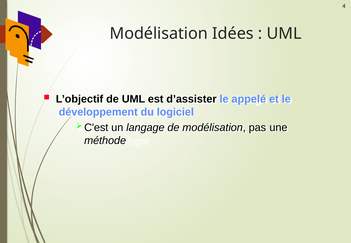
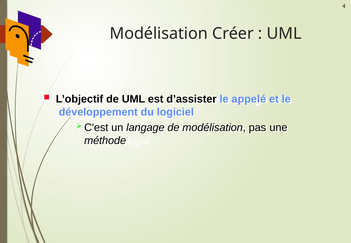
Idées: Idées -> Créer (233, 33)
